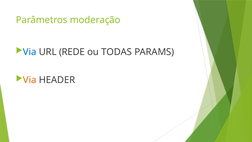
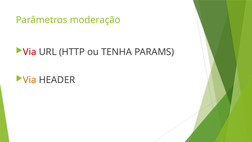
Via colour: blue -> red (30, 52)
REDE: REDE -> HTTP (72, 52)
TODAS: TODAS -> TENHA (117, 52)
